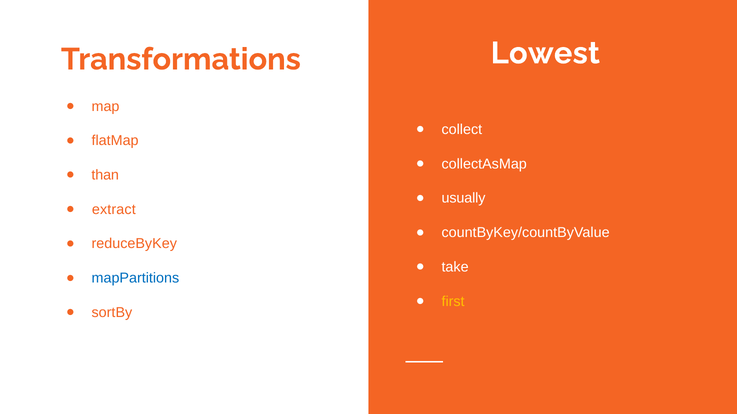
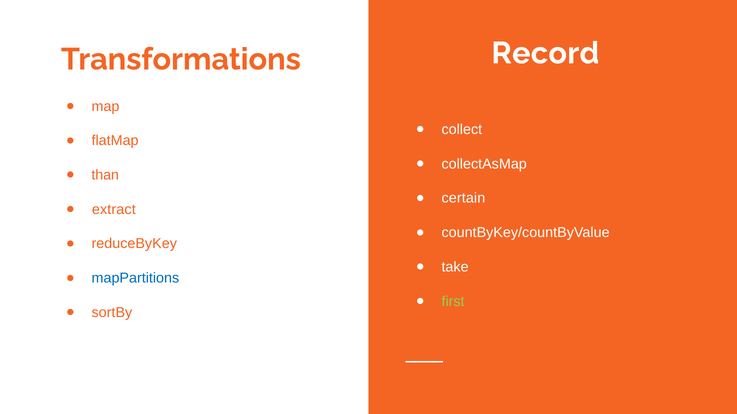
Lowest: Lowest -> Record (545, 53)
usually: usually -> certain (463, 198)
first colour: yellow -> light green (453, 302)
